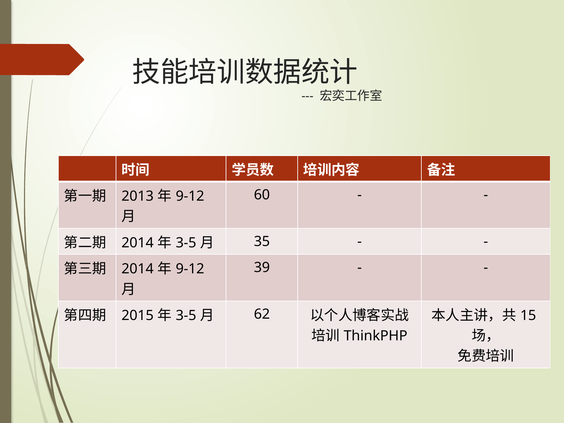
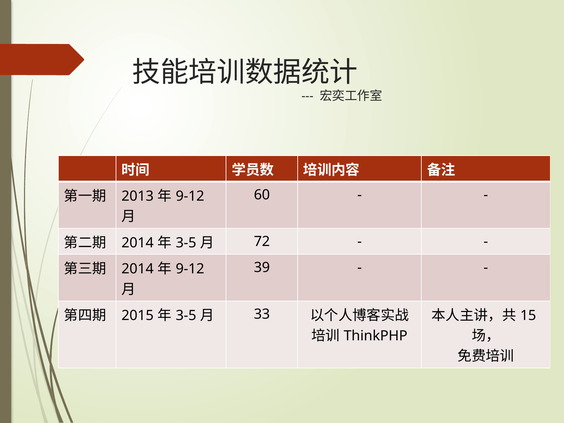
35: 35 -> 72 (262, 241)
62: 62 -> 33 (262, 314)
